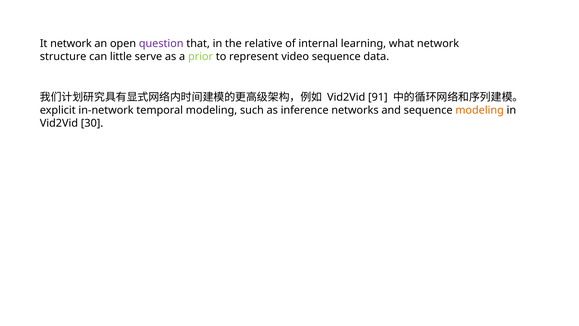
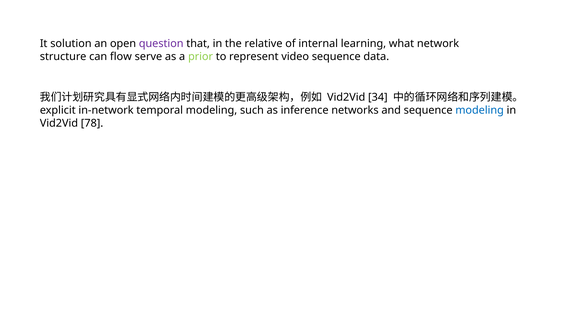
It network: network -> solution (71, 44)
little: little -> flow (121, 57)
91: 91 -> 34 (378, 97)
modeling colour: orange -> blue (480, 110)
30: 30 -> 78 (92, 123)
